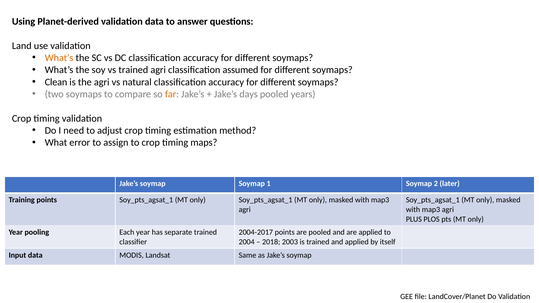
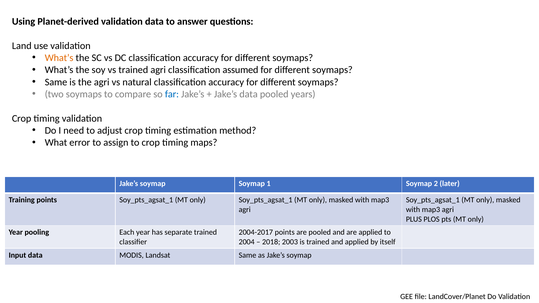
Clean: Clean -> Same (56, 82)
far colour: orange -> blue (172, 94)
Jake’s days: days -> data (249, 94)
